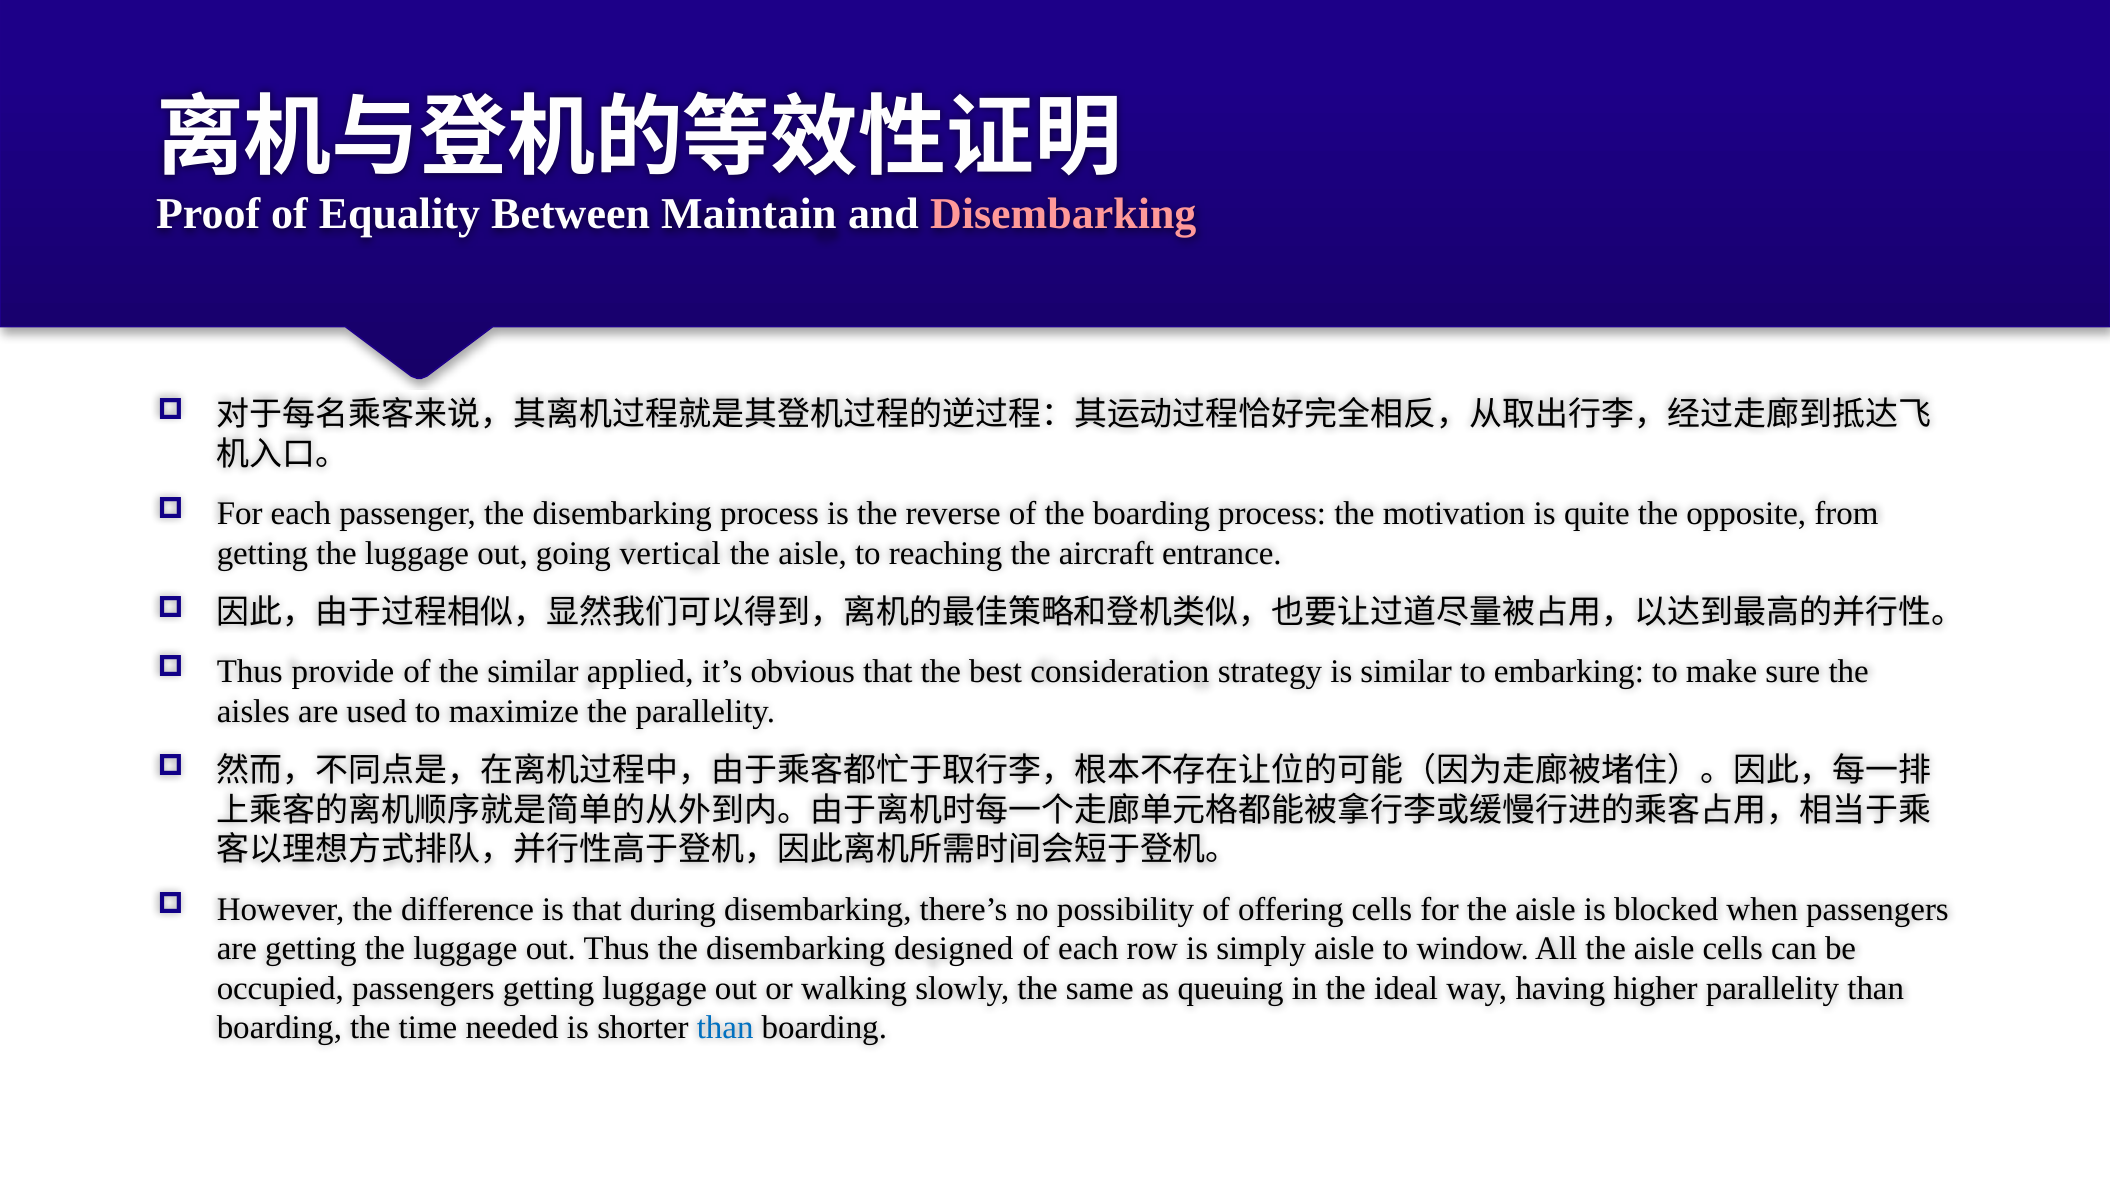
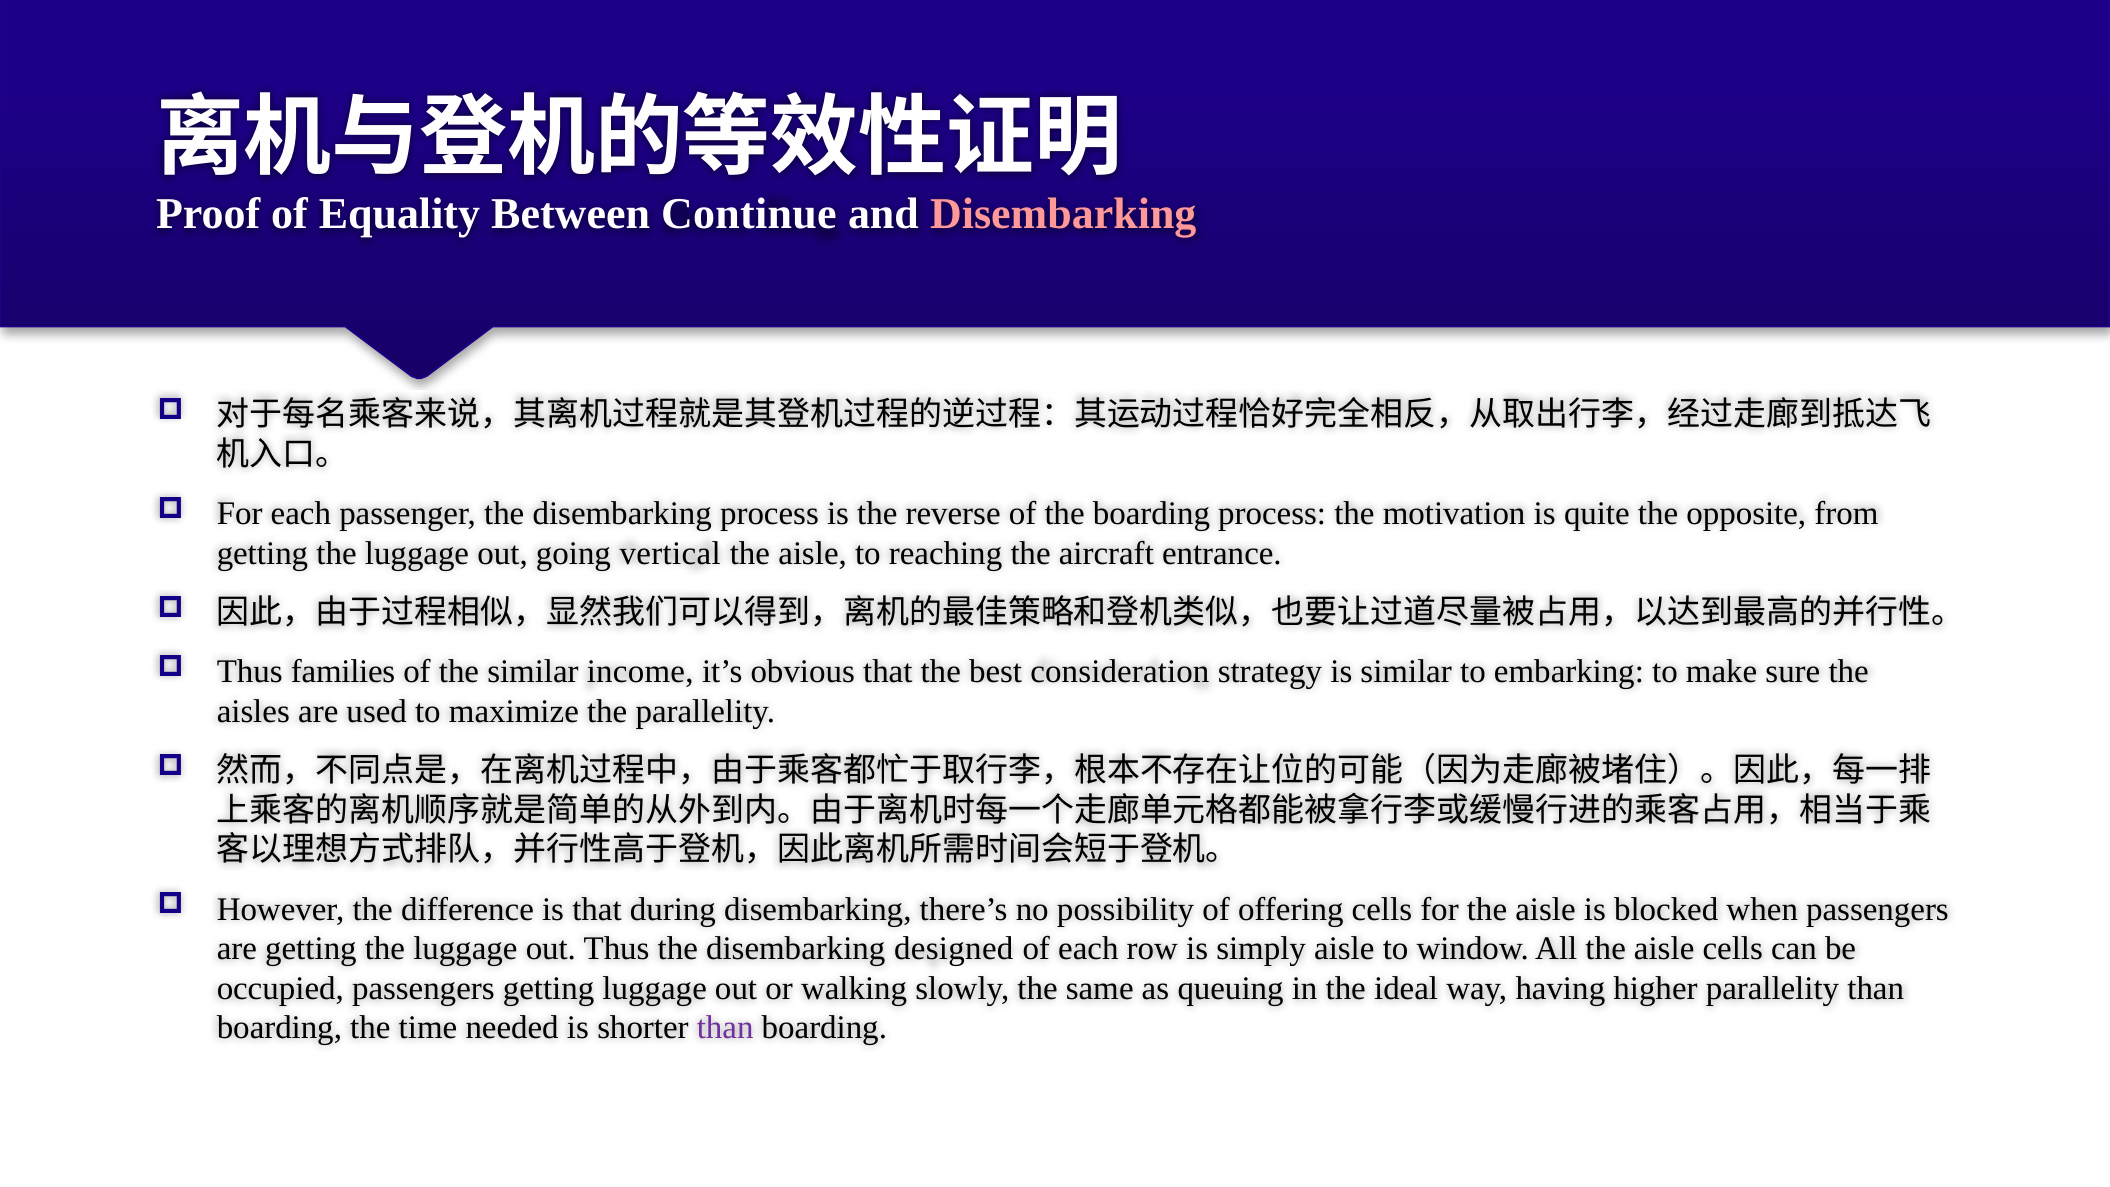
Maintain: Maintain -> Continue (749, 214)
provide: provide -> families (343, 672)
applied: applied -> income (640, 672)
than colour: blue -> purple (725, 1028)
